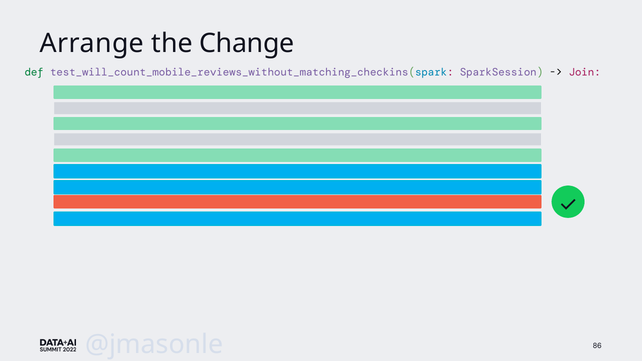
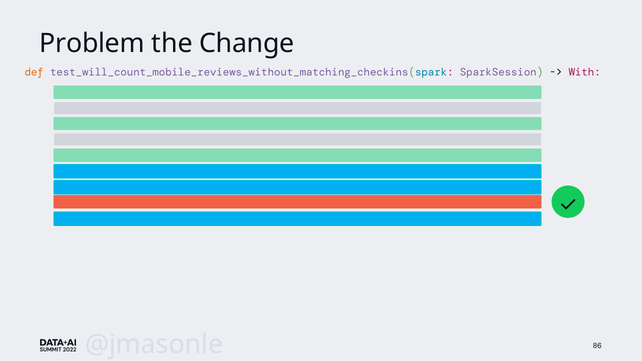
Arrange: Arrange -> Problem (92, 43)
def colour: green -> orange (34, 72)
Join: Join -> With (585, 72)
